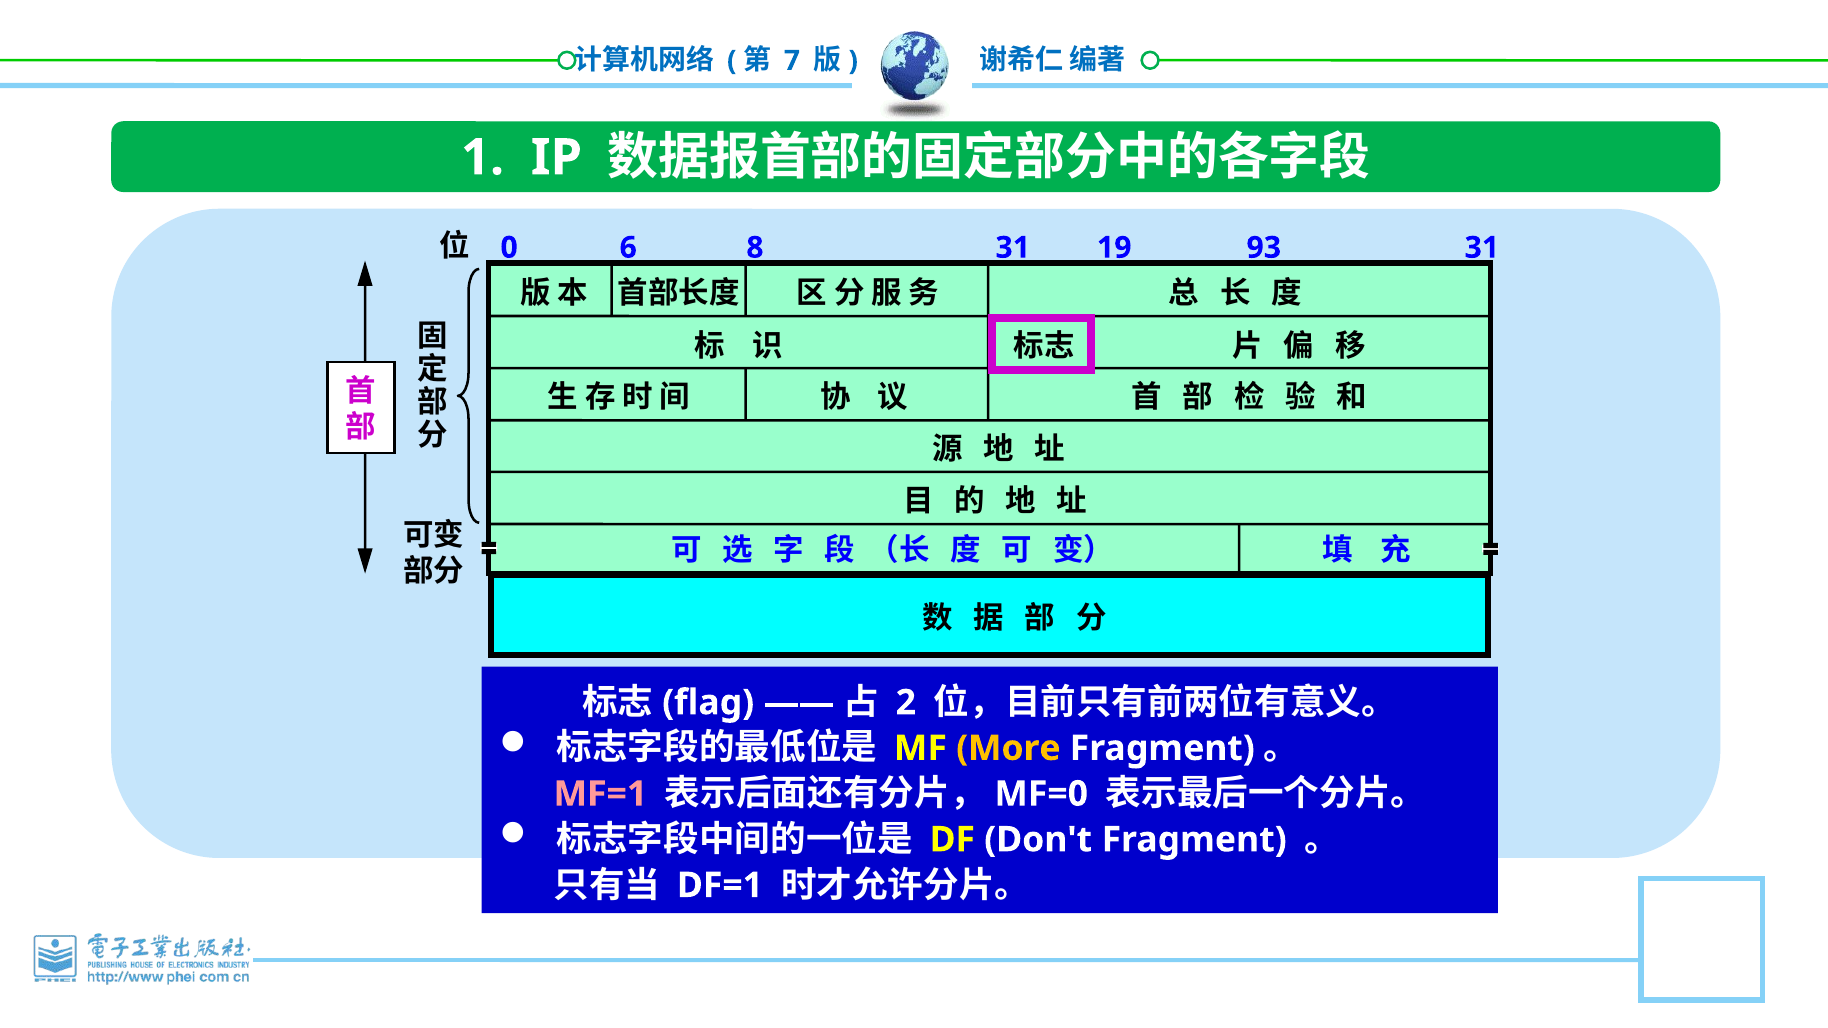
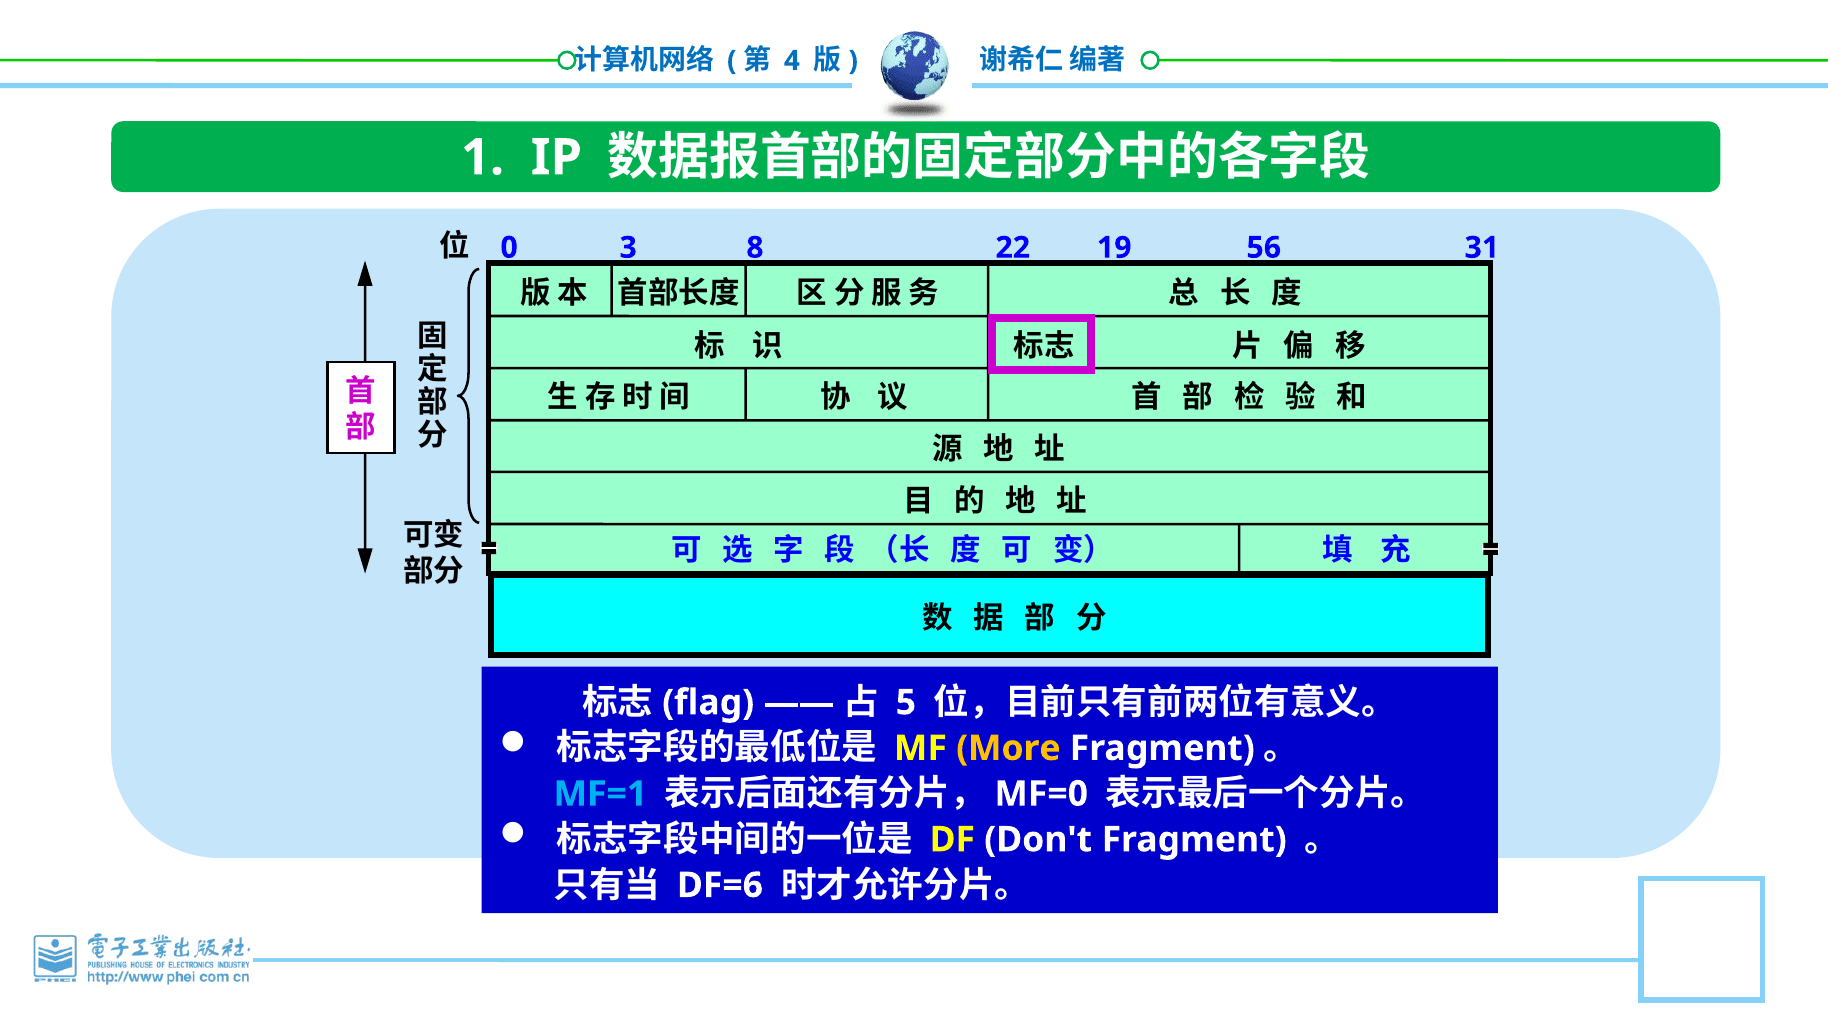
7: 7 -> 4 (792, 61)
6: 6 -> 3 (628, 248)
8 31: 31 -> 22 (1013, 248)
93: 93 -> 56 (1264, 248)
2: 2 -> 5 (906, 703)
MF=1 colour: pink -> light blue (600, 794)
DF=1: DF=1 -> DF=6 (720, 886)
